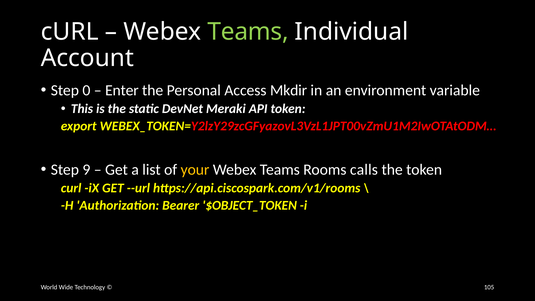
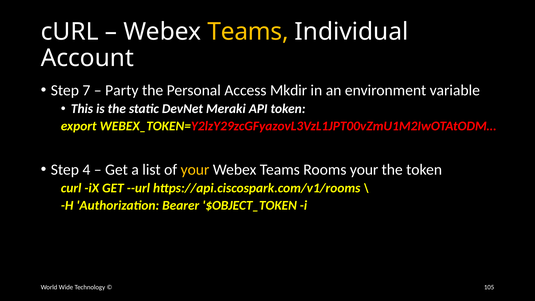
Teams colour: light green -> yellow (248, 32)
0: 0 -> 7 (86, 90)
Enter: Enter -> Party (122, 90)
9: 9 -> 4 (86, 170)
Rooms calls: calls -> your (364, 170)
